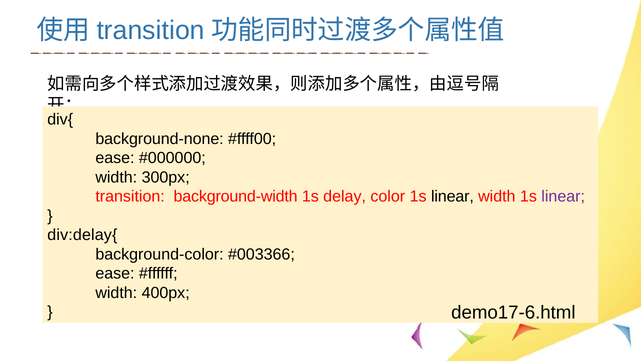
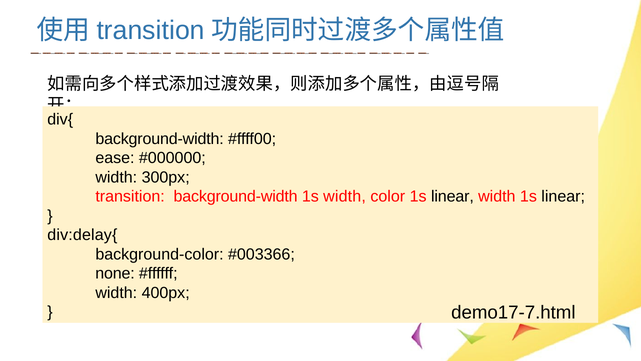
background-none: background-none -> background-width (160, 139)
1s delay: delay -> width (345, 196)
linear colour: purple -> black (563, 196)
ease: ease -> none (115, 273)
demo17-6.html: demo17-6.html -> demo17-7.html (513, 312)
